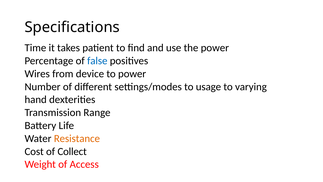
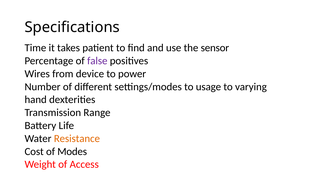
the power: power -> sensor (215, 48)
false colour: blue -> purple (97, 61)
Collect: Collect -> Modes (72, 151)
